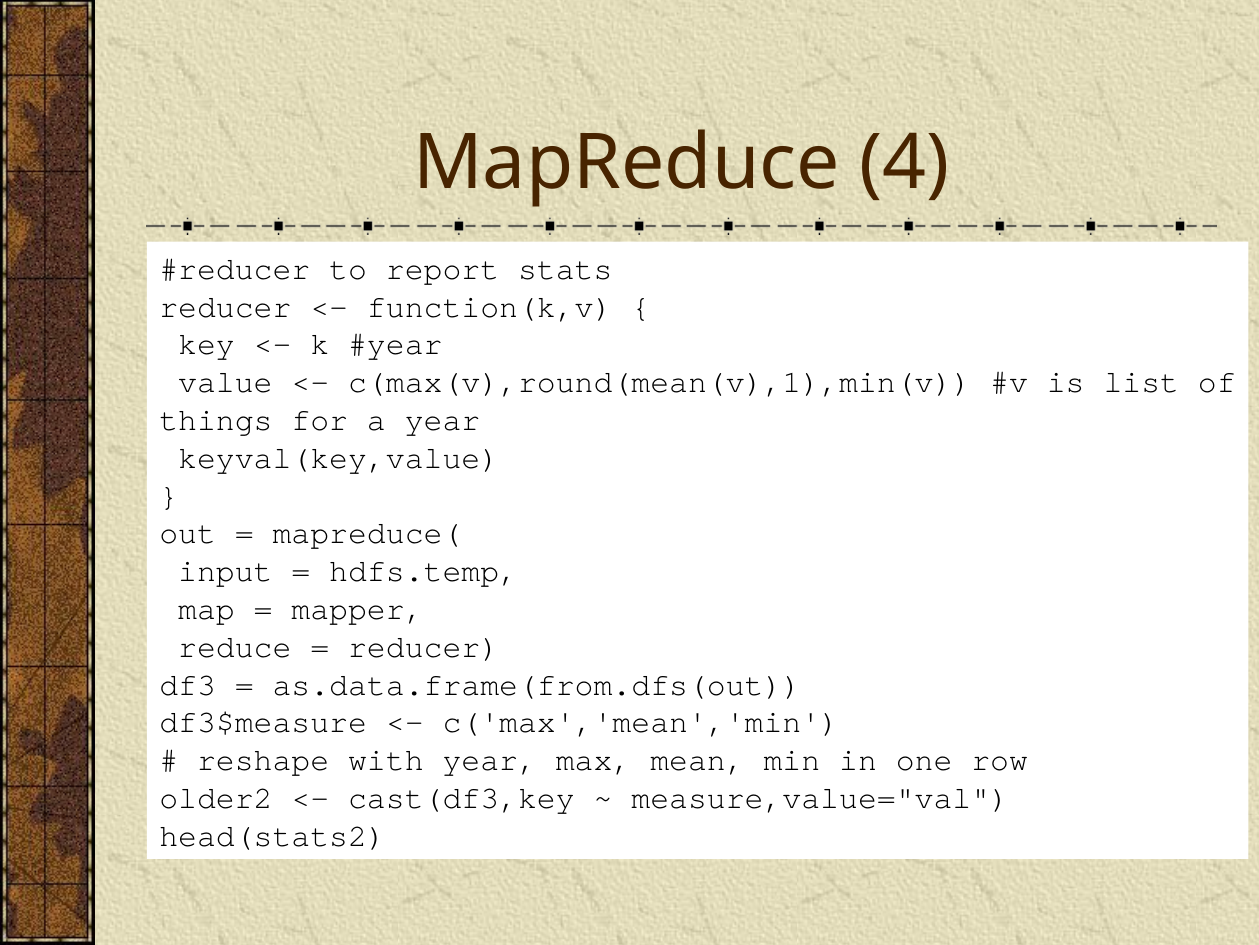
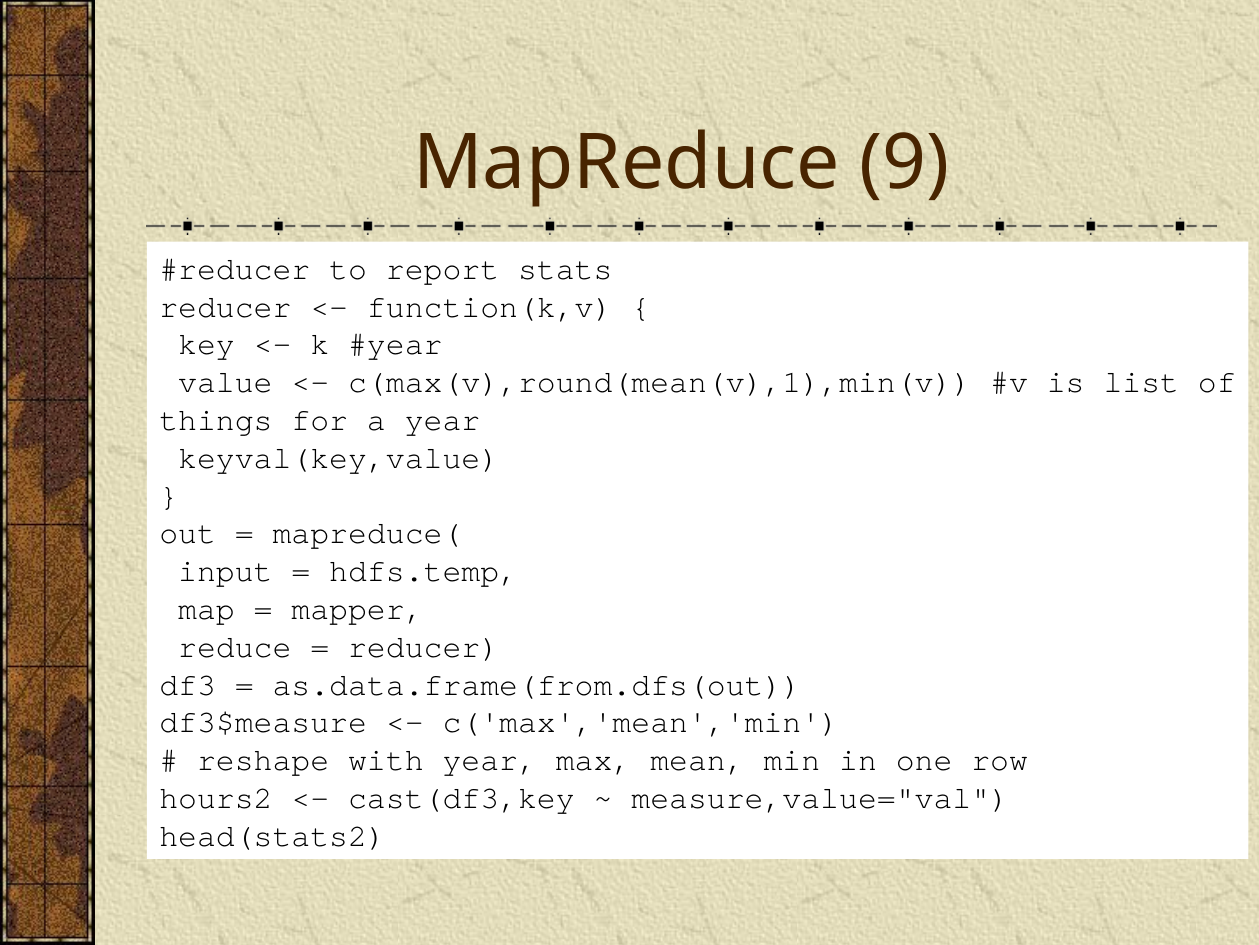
4: 4 -> 9 (905, 163)
older2: older2 -> hours2 (216, 798)
